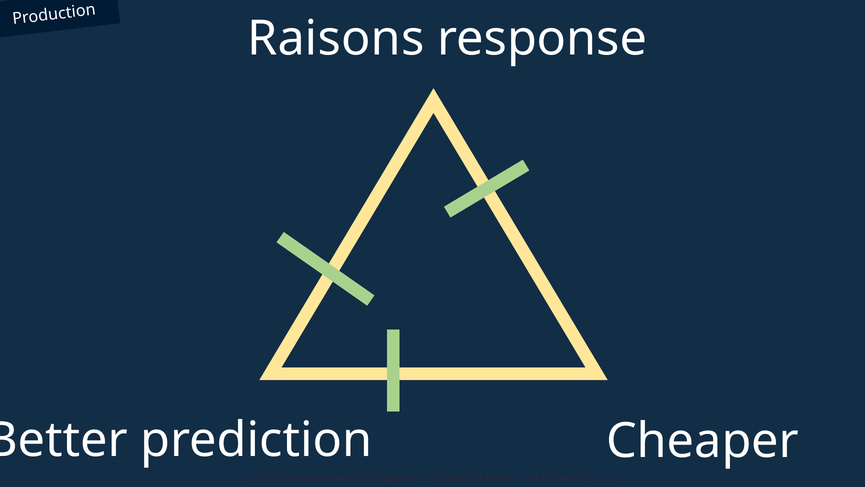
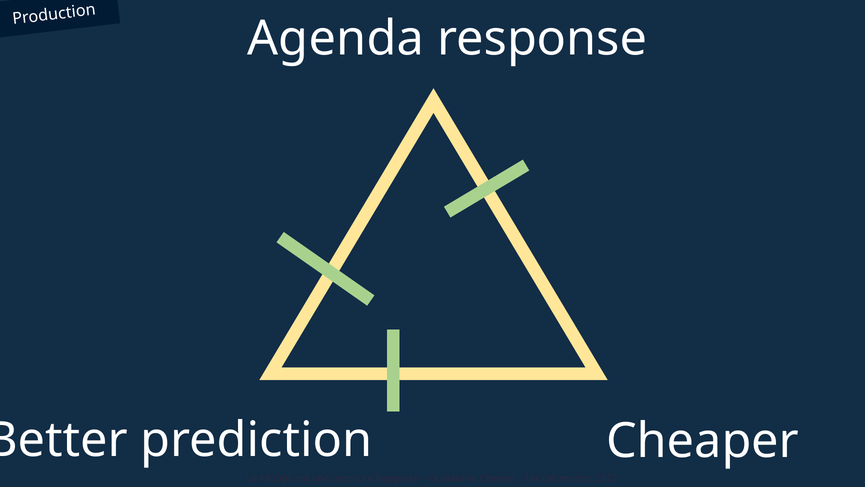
Raisons: Raisons -> Agenda (336, 38)
